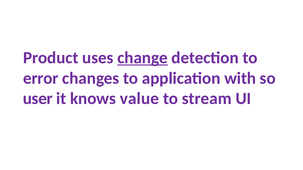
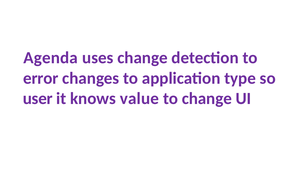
Product: Product -> Agenda (51, 58)
change underline: present -> none (143, 58)
with: with -> type (240, 78)
to stream: stream -> change (207, 99)
